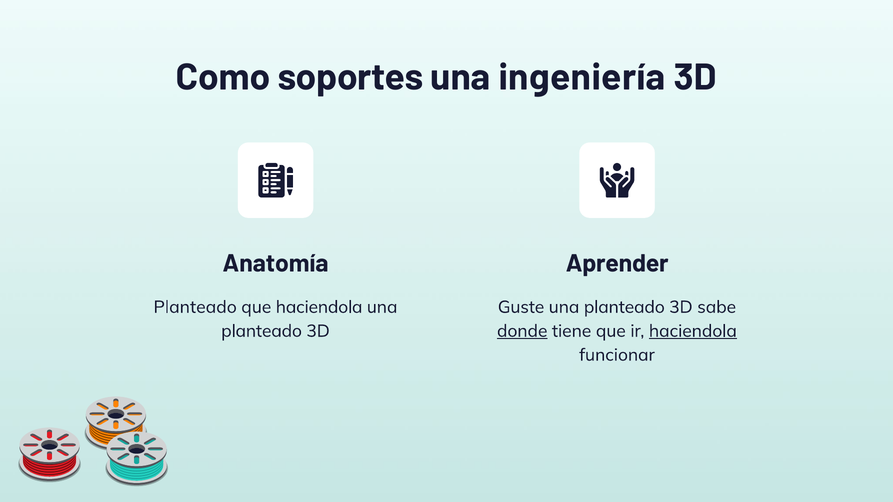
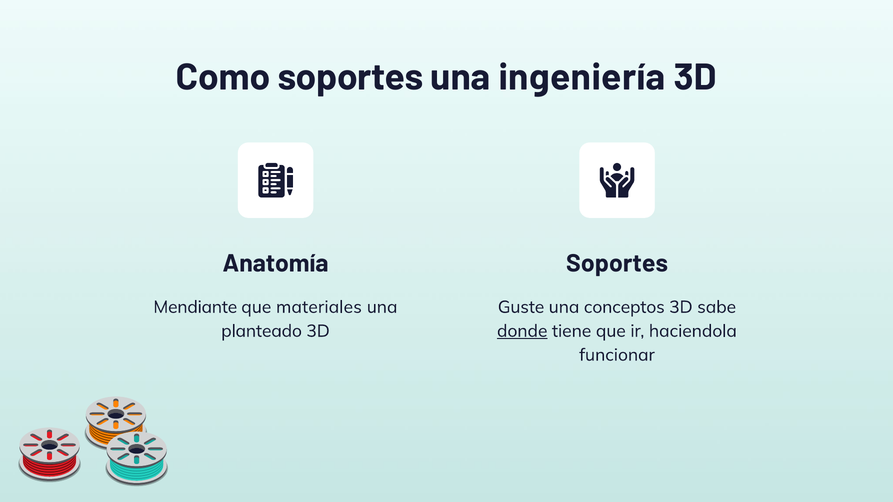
Aprender: Aprender -> Soportes (617, 264)
Planteado: Planteado -> Mendiante (195, 307)
que haciendola: haciendola -> materiales (319, 307)
planteado: planteado -> conceptos (624, 307)
haciendola underline: present -> none (693, 331)
